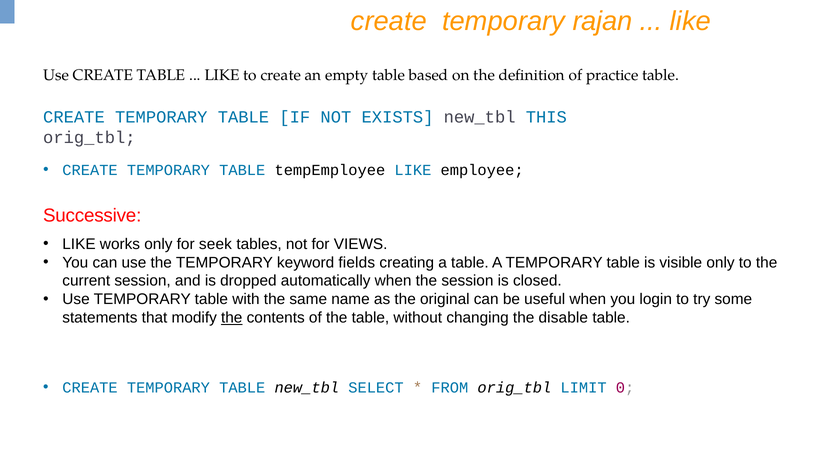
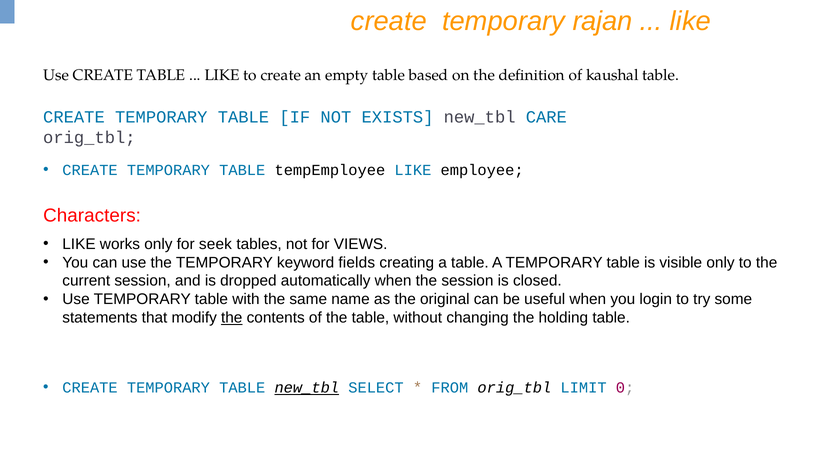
practice: practice -> kaushal (612, 75)
THIS: THIS -> CARE (546, 117)
Successive: Successive -> Characters (92, 216)
disable: disable -> holding (563, 318)
new_tbl underline: none -> present (307, 388)
